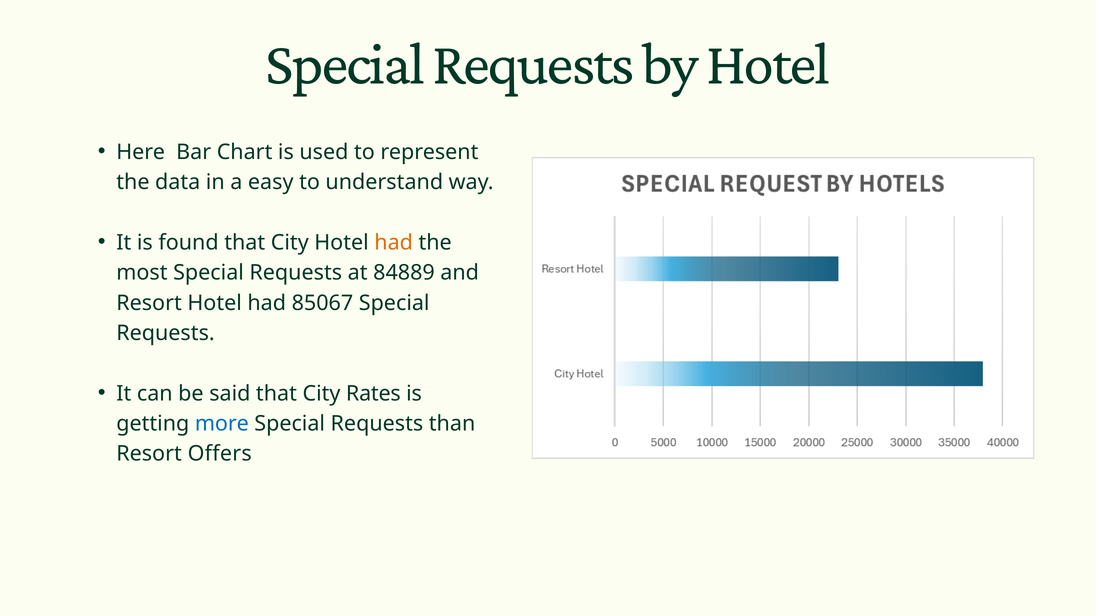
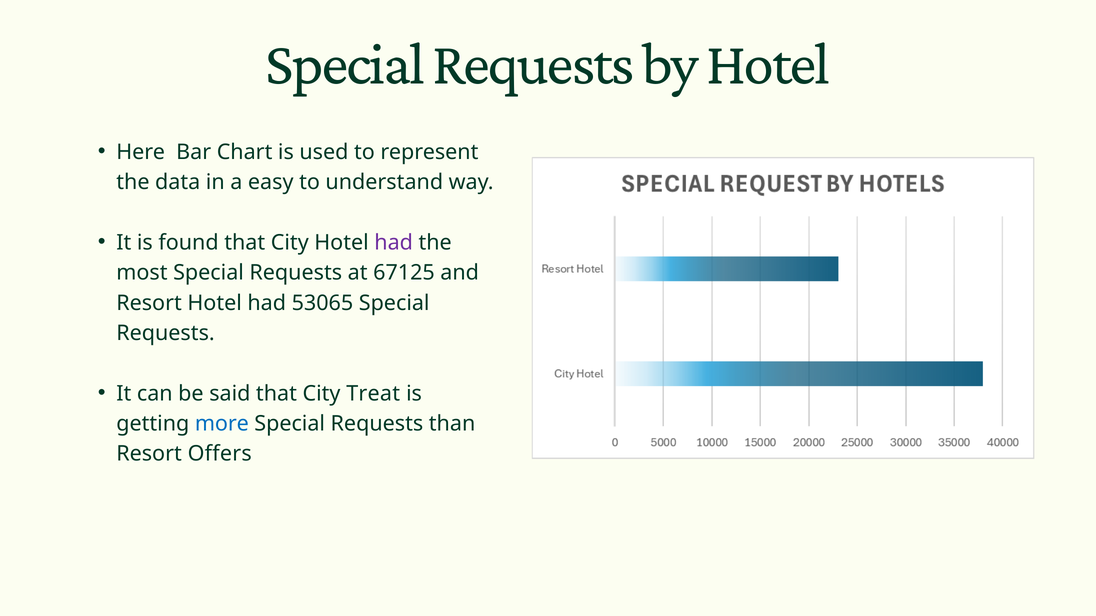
had colour: orange -> purple (394, 243)
84889: 84889 -> 67125 (404, 273)
85067: 85067 -> 53065 (322, 303)
Rates: Rates -> Treat (373, 394)
